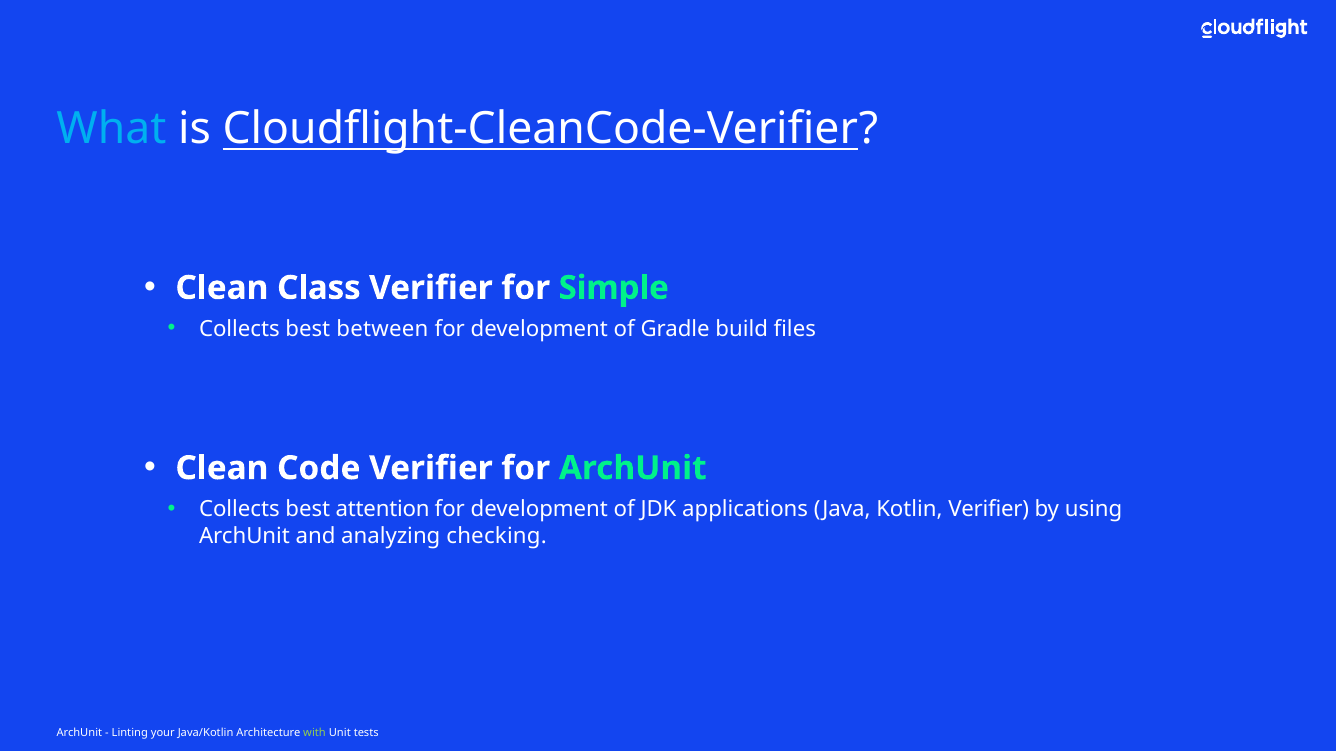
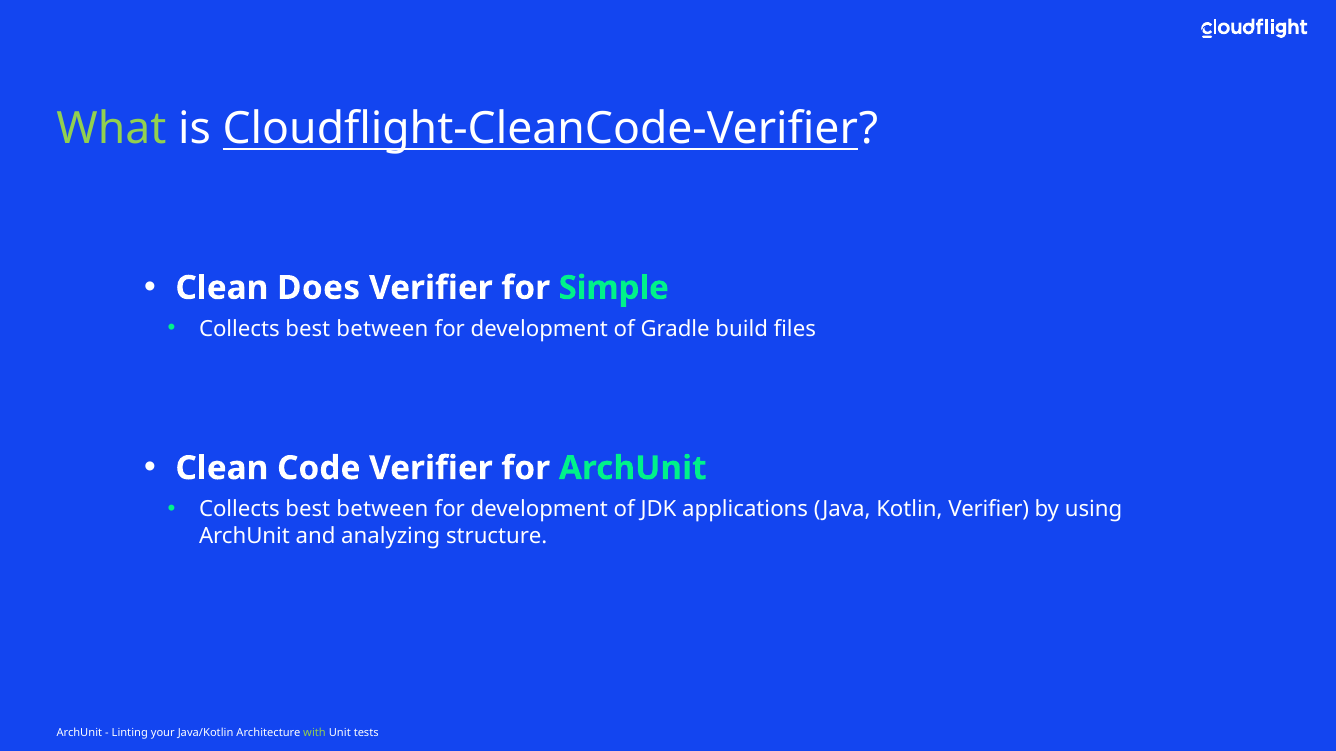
What colour: light blue -> light green (112, 129)
Class: Class -> Does (319, 288)
attention: attention -> between (382, 509)
checking: checking -> structure (497, 536)
